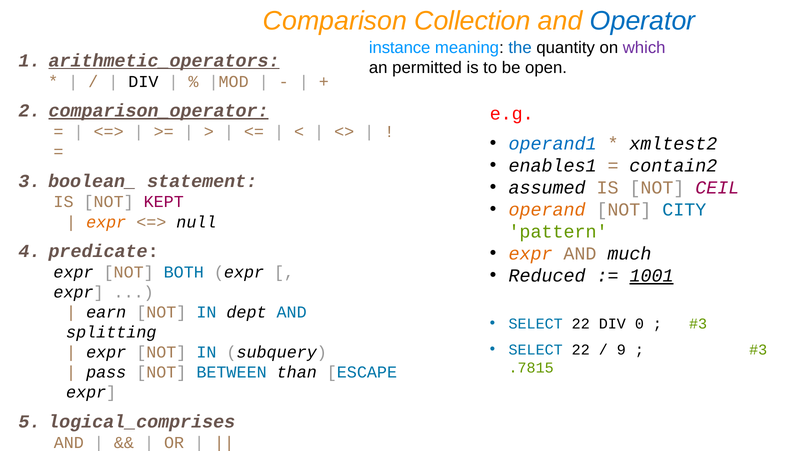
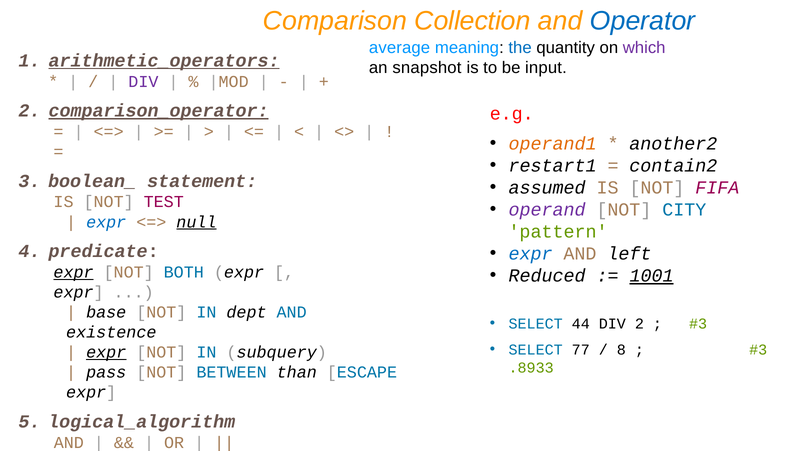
instance: instance -> average (400, 48)
permitted: permitted -> snapshot (427, 68)
open: open -> input (546, 68)
DIV colour: black -> purple (143, 82)
operand1 colour: blue -> orange (553, 144)
xmltest2: xmltest2 -> another2 (673, 144)
enables1: enables1 -> restart1 (553, 166)
CEIL: CEIL -> FIFA (717, 188)
KEPT: KEPT -> TEST (164, 202)
operand colour: orange -> purple (547, 210)
expr colour: orange -> blue (106, 222)
null underline: none -> present (196, 222)
expr colour: orange -> blue (531, 254)
much: much -> left (629, 254)
expr underline: none -> present (74, 272)
earn: earn -> base (106, 312)
22: 22 -> 44 (581, 324)
DIV 0: 0 -> 2 (639, 324)
splitting: splitting -> existence (111, 332)
22: 22 -> 77 (581, 350)
9: 9 -> 8 (621, 350)
expr underline: none -> present (106, 352)
.7815: .7815 -> .8933 (531, 368)
logical_comprises: logical_comprises -> logical_algorithm (142, 422)
